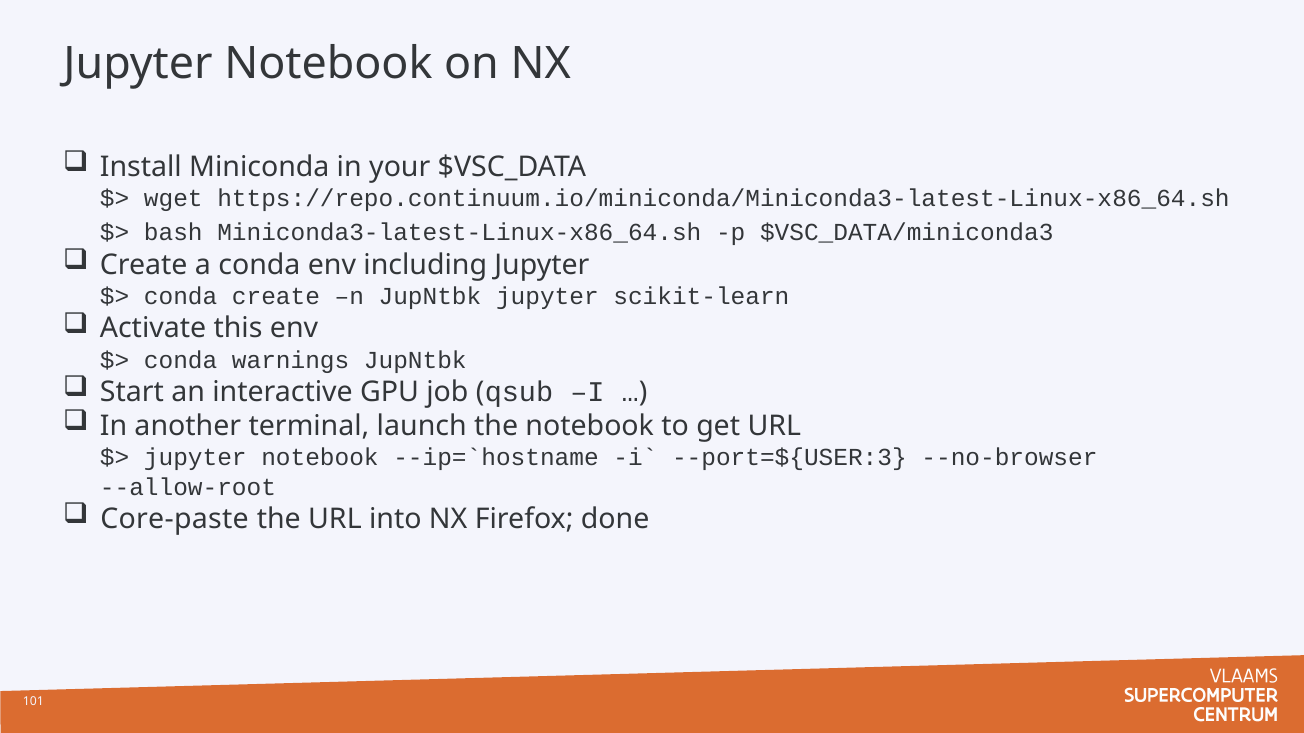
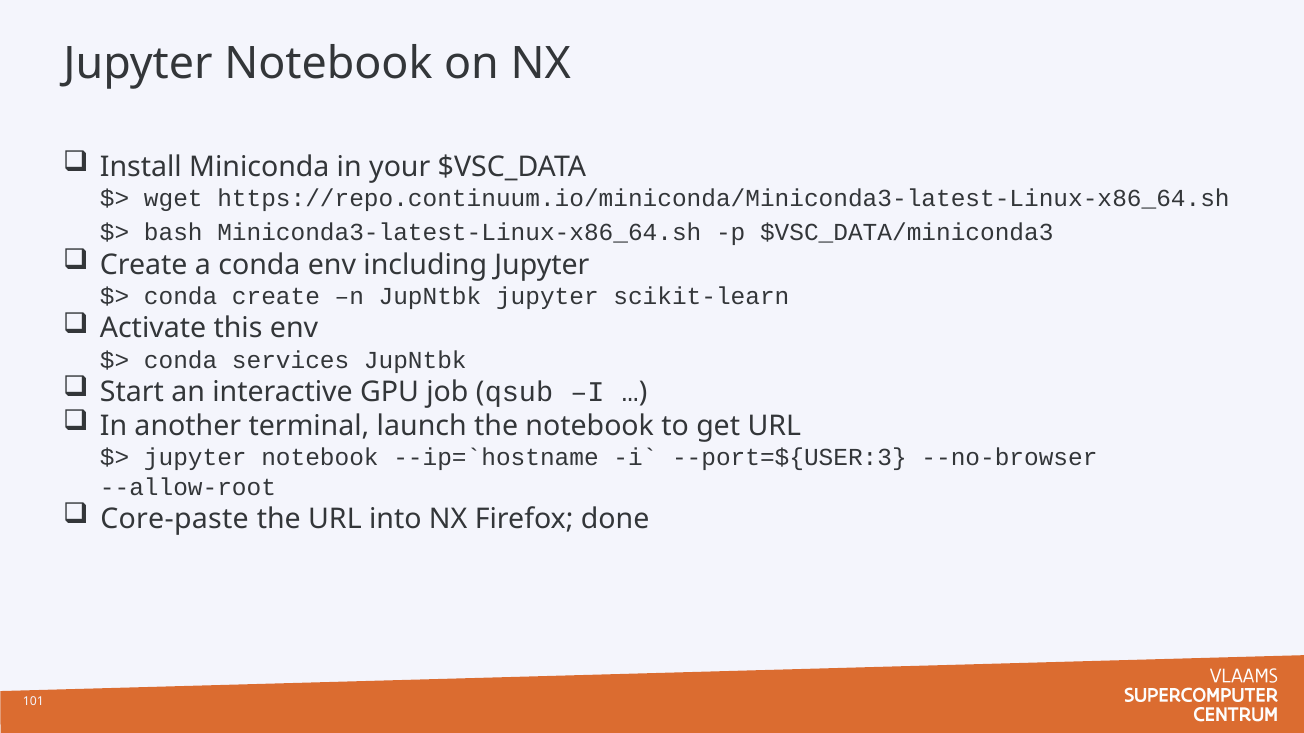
warnings: warnings -> services (291, 360)
